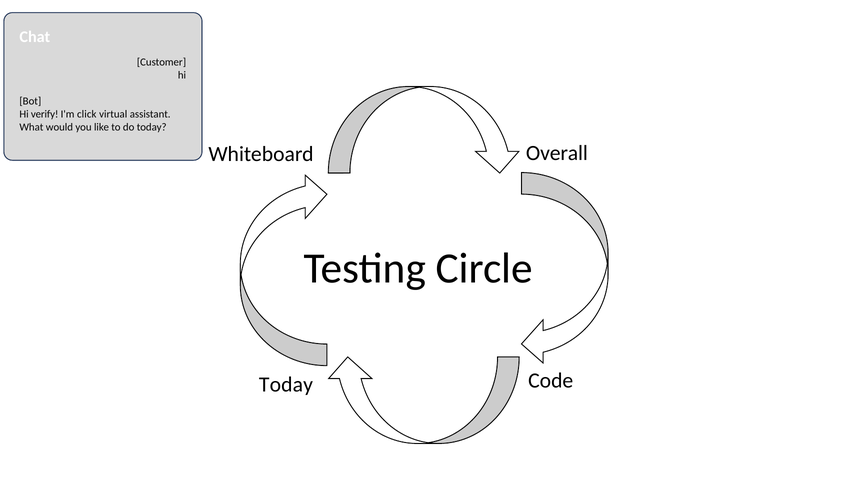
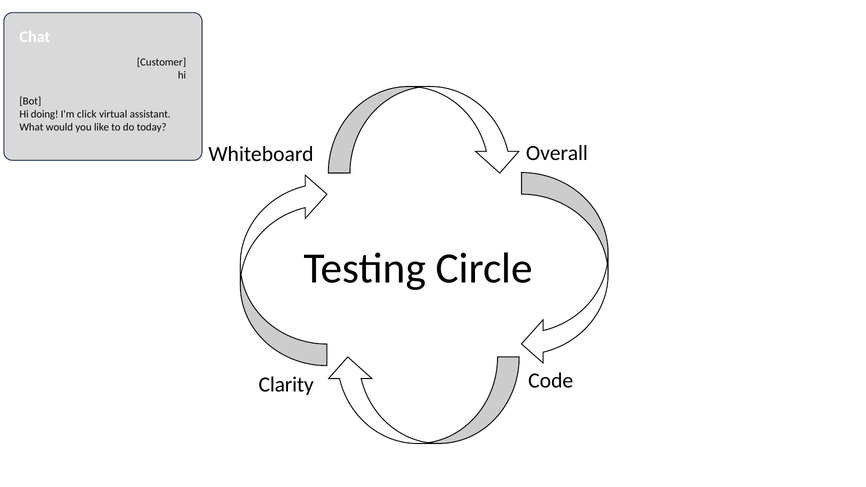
verify: verify -> doing (45, 114)
Today: Today -> Clarity (286, 385)
